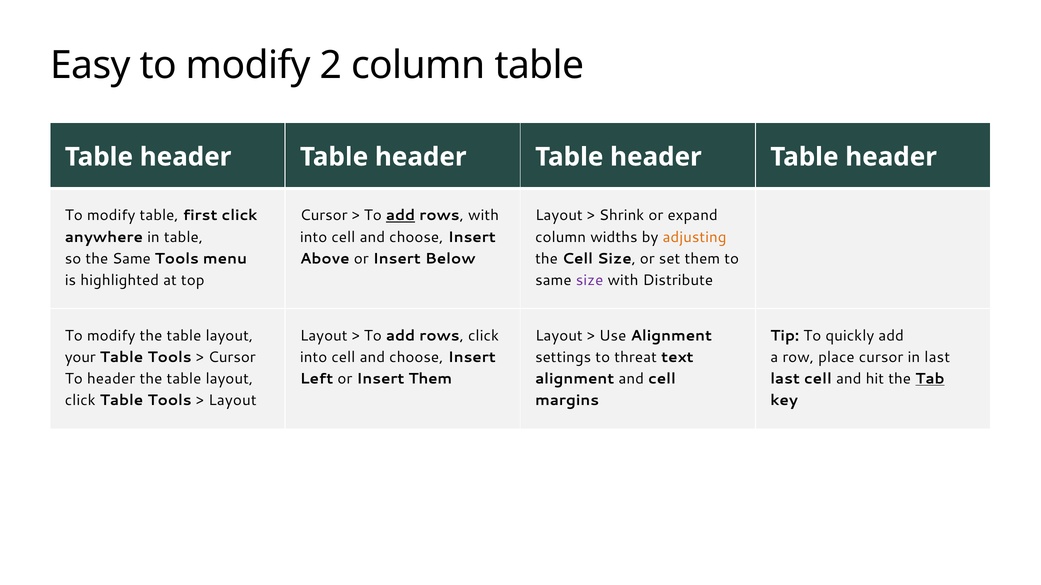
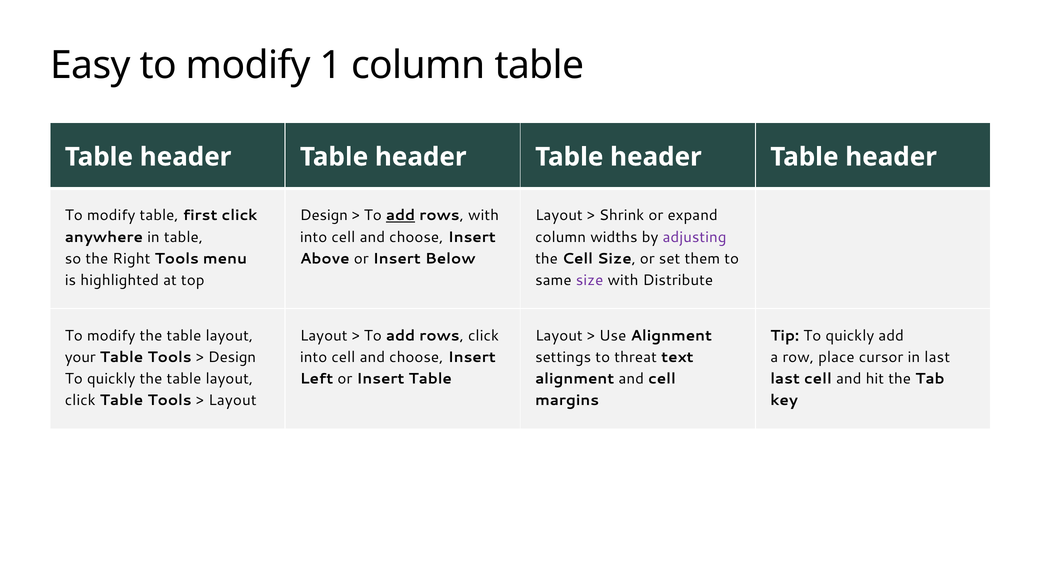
2: 2 -> 1 (331, 65)
Cursor: Cursor -> Design (324, 216)
adjusting colour: orange -> purple (695, 237)
the Same: Same -> Right (131, 259)
Cursor: Cursor -> Design (232, 358)
header: header -> quickly (111, 379)
Insert Them: Them -> Table (430, 379)
Tab underline: present -> none (930, 379)
